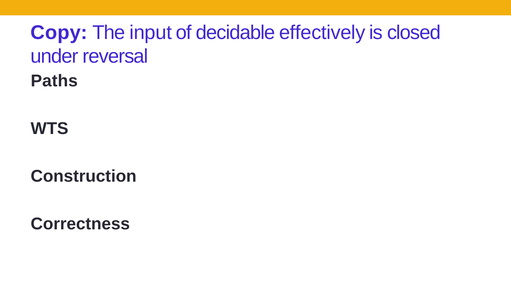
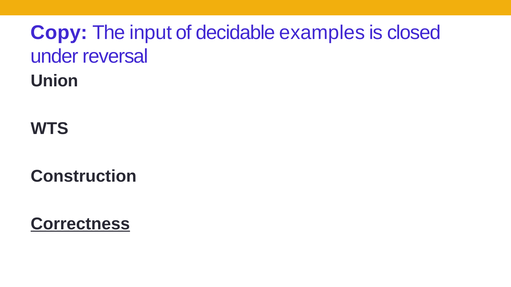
effectively: effectively -> examples (322, 33)
Paths: Paths -> Union (54, 81)
Correctness underline: none -> present (80, 224)
